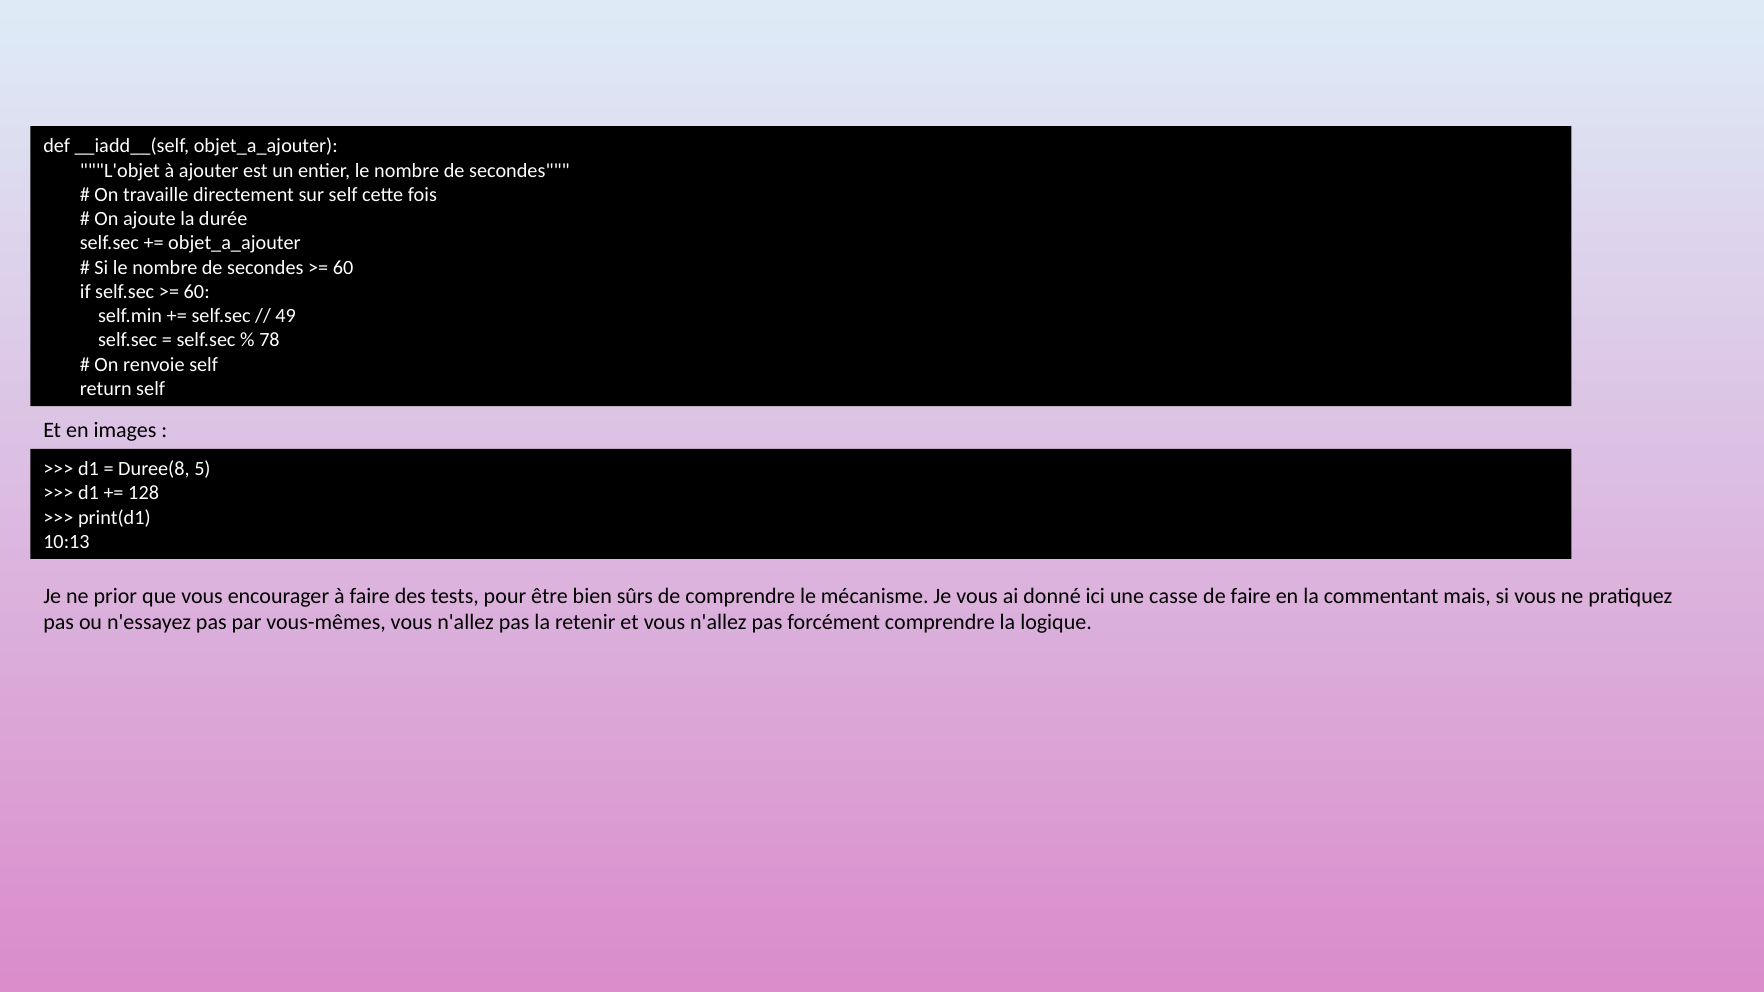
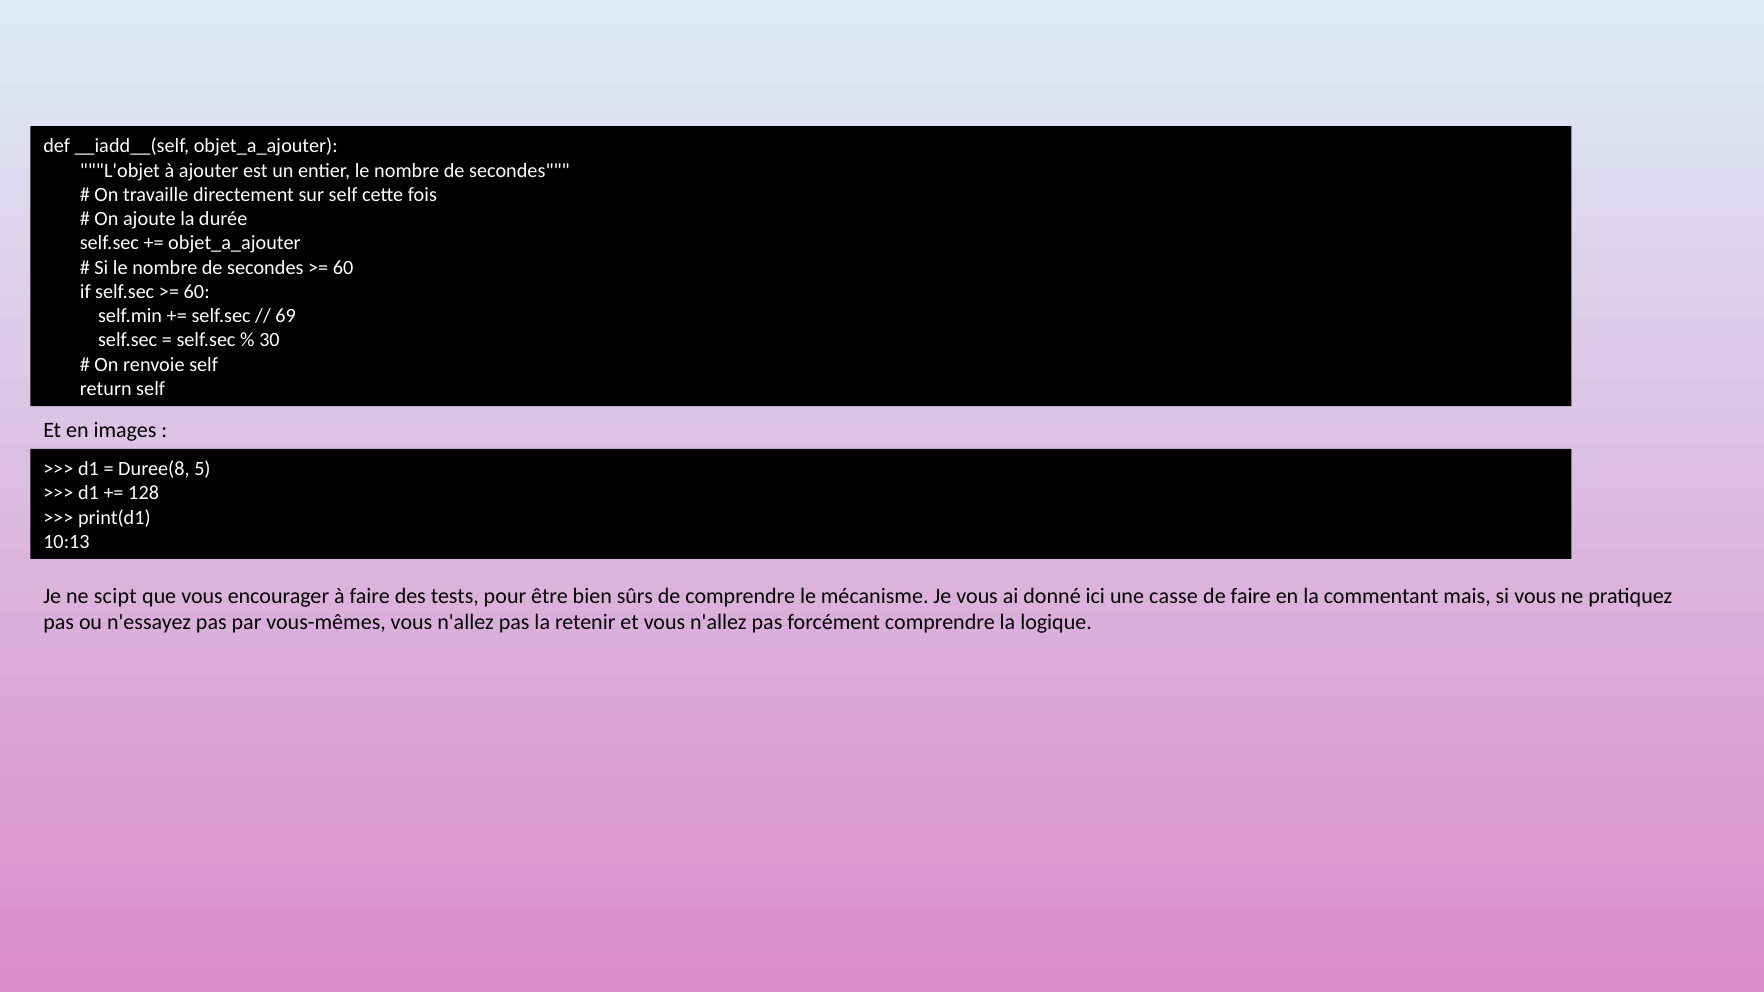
49: 49 -> 69 (286, 316)
78: 78 -> 30 (269, 340)
prior: prior -> scipt (115, 596)
